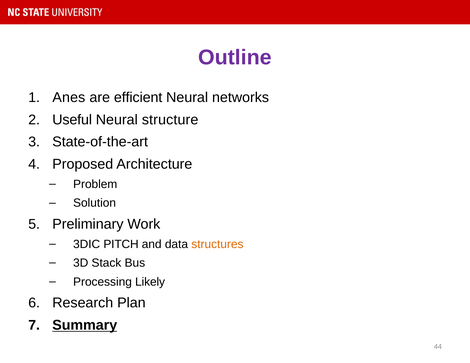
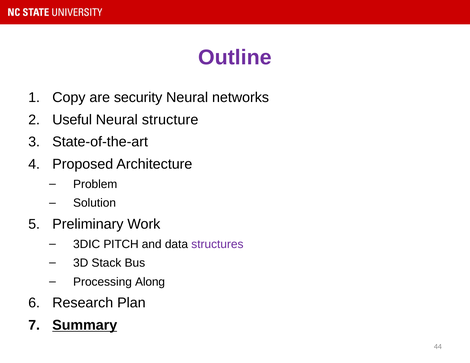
Anes: Anes -> Copy (69, 98)
efficient: efficient -> security (138, 98)
structures colour: orange -> purple (217, 244)
Likely: Likely -> Along (150, 282)
